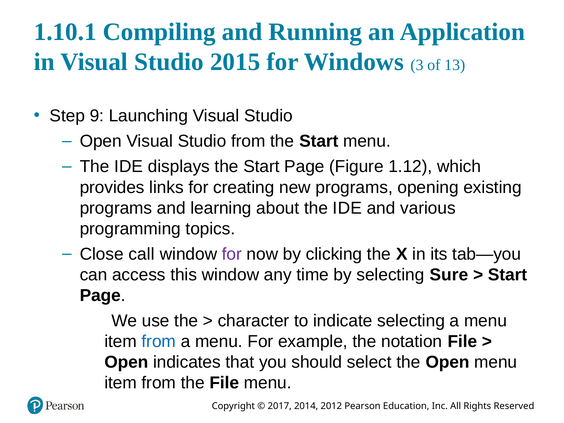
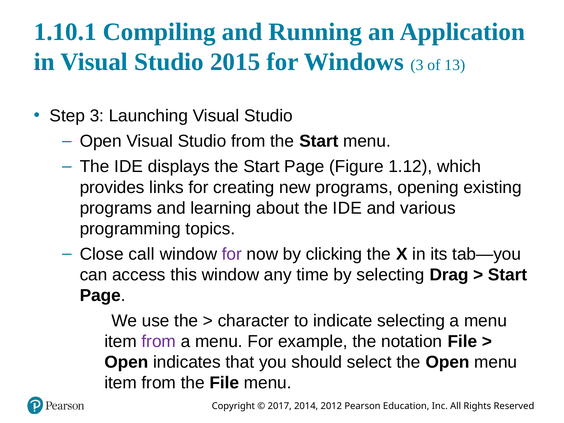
Step 9: 9 -> 3 (97, 116)
Sure: Sure -> Drag (449, 275)
from colour: blue -> purple (159, 341)
